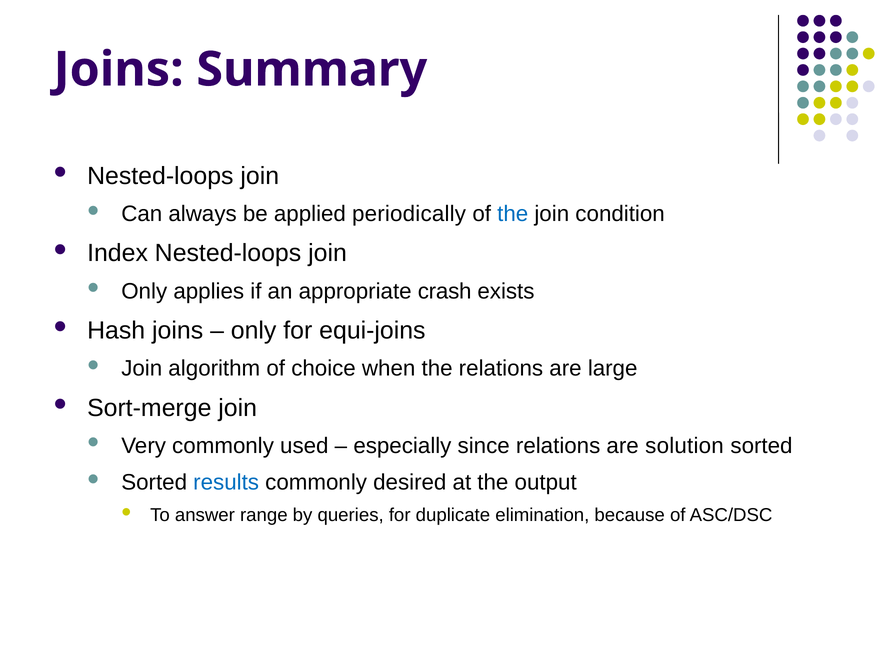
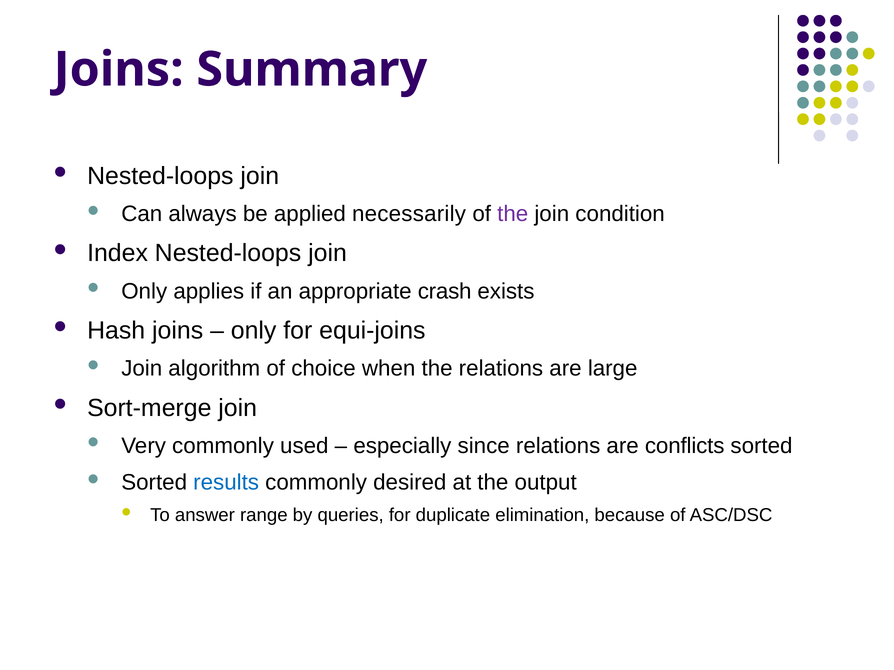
periodically: periodically -> necessarily (409, 214)
the colour: blue -> purple (513, 214)
solution: solution -> conflicts (685, 446)
